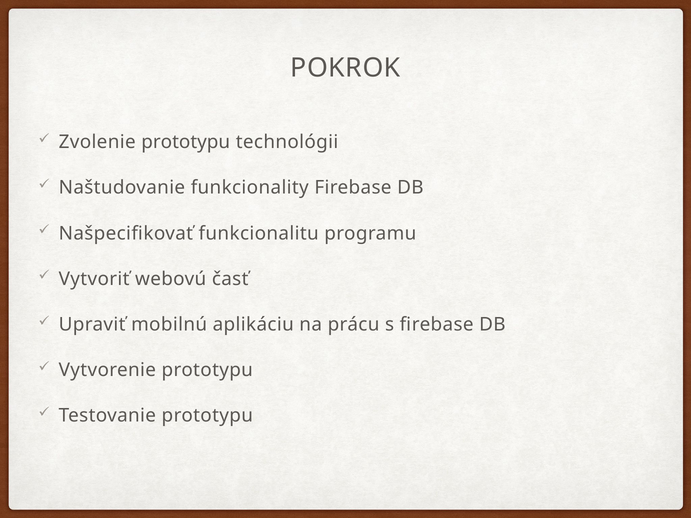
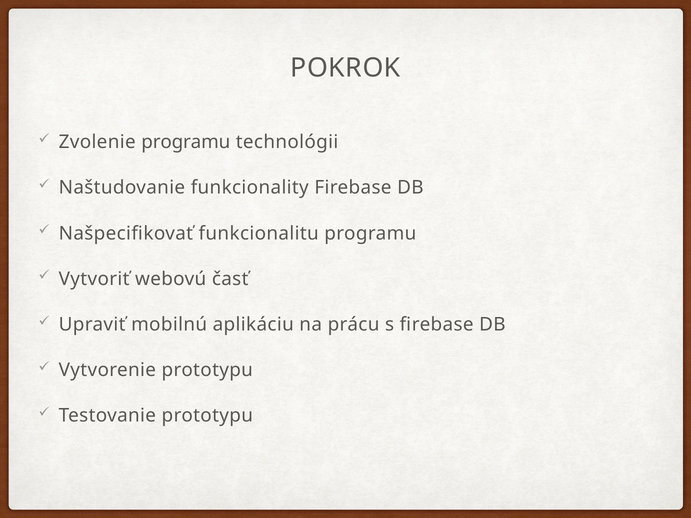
Zvolenie prototypu: prototypu -> programu (186, 142)
